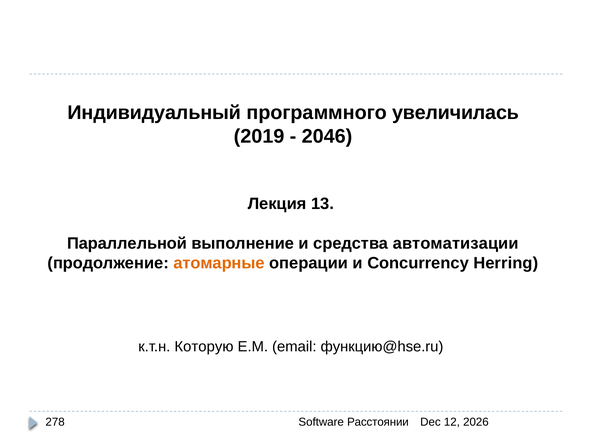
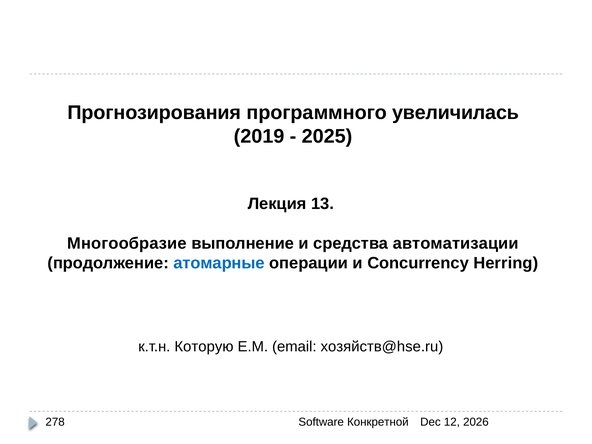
Индивидуальный: Индивидуальный -> Прогнозирования (154, 113)
2046: 2046 -> 2025 (327, 136)
Параллельной: Параллельной -> Многообразие (127, 243)
атомарные colour: orange -> blue (219, 263)
функцию@hse.ru: функцию@hse.ru -> хозяйств@hse.ru (382, 347)
Расстоянии: Расстоянии -> Конкретной (378, 422)
